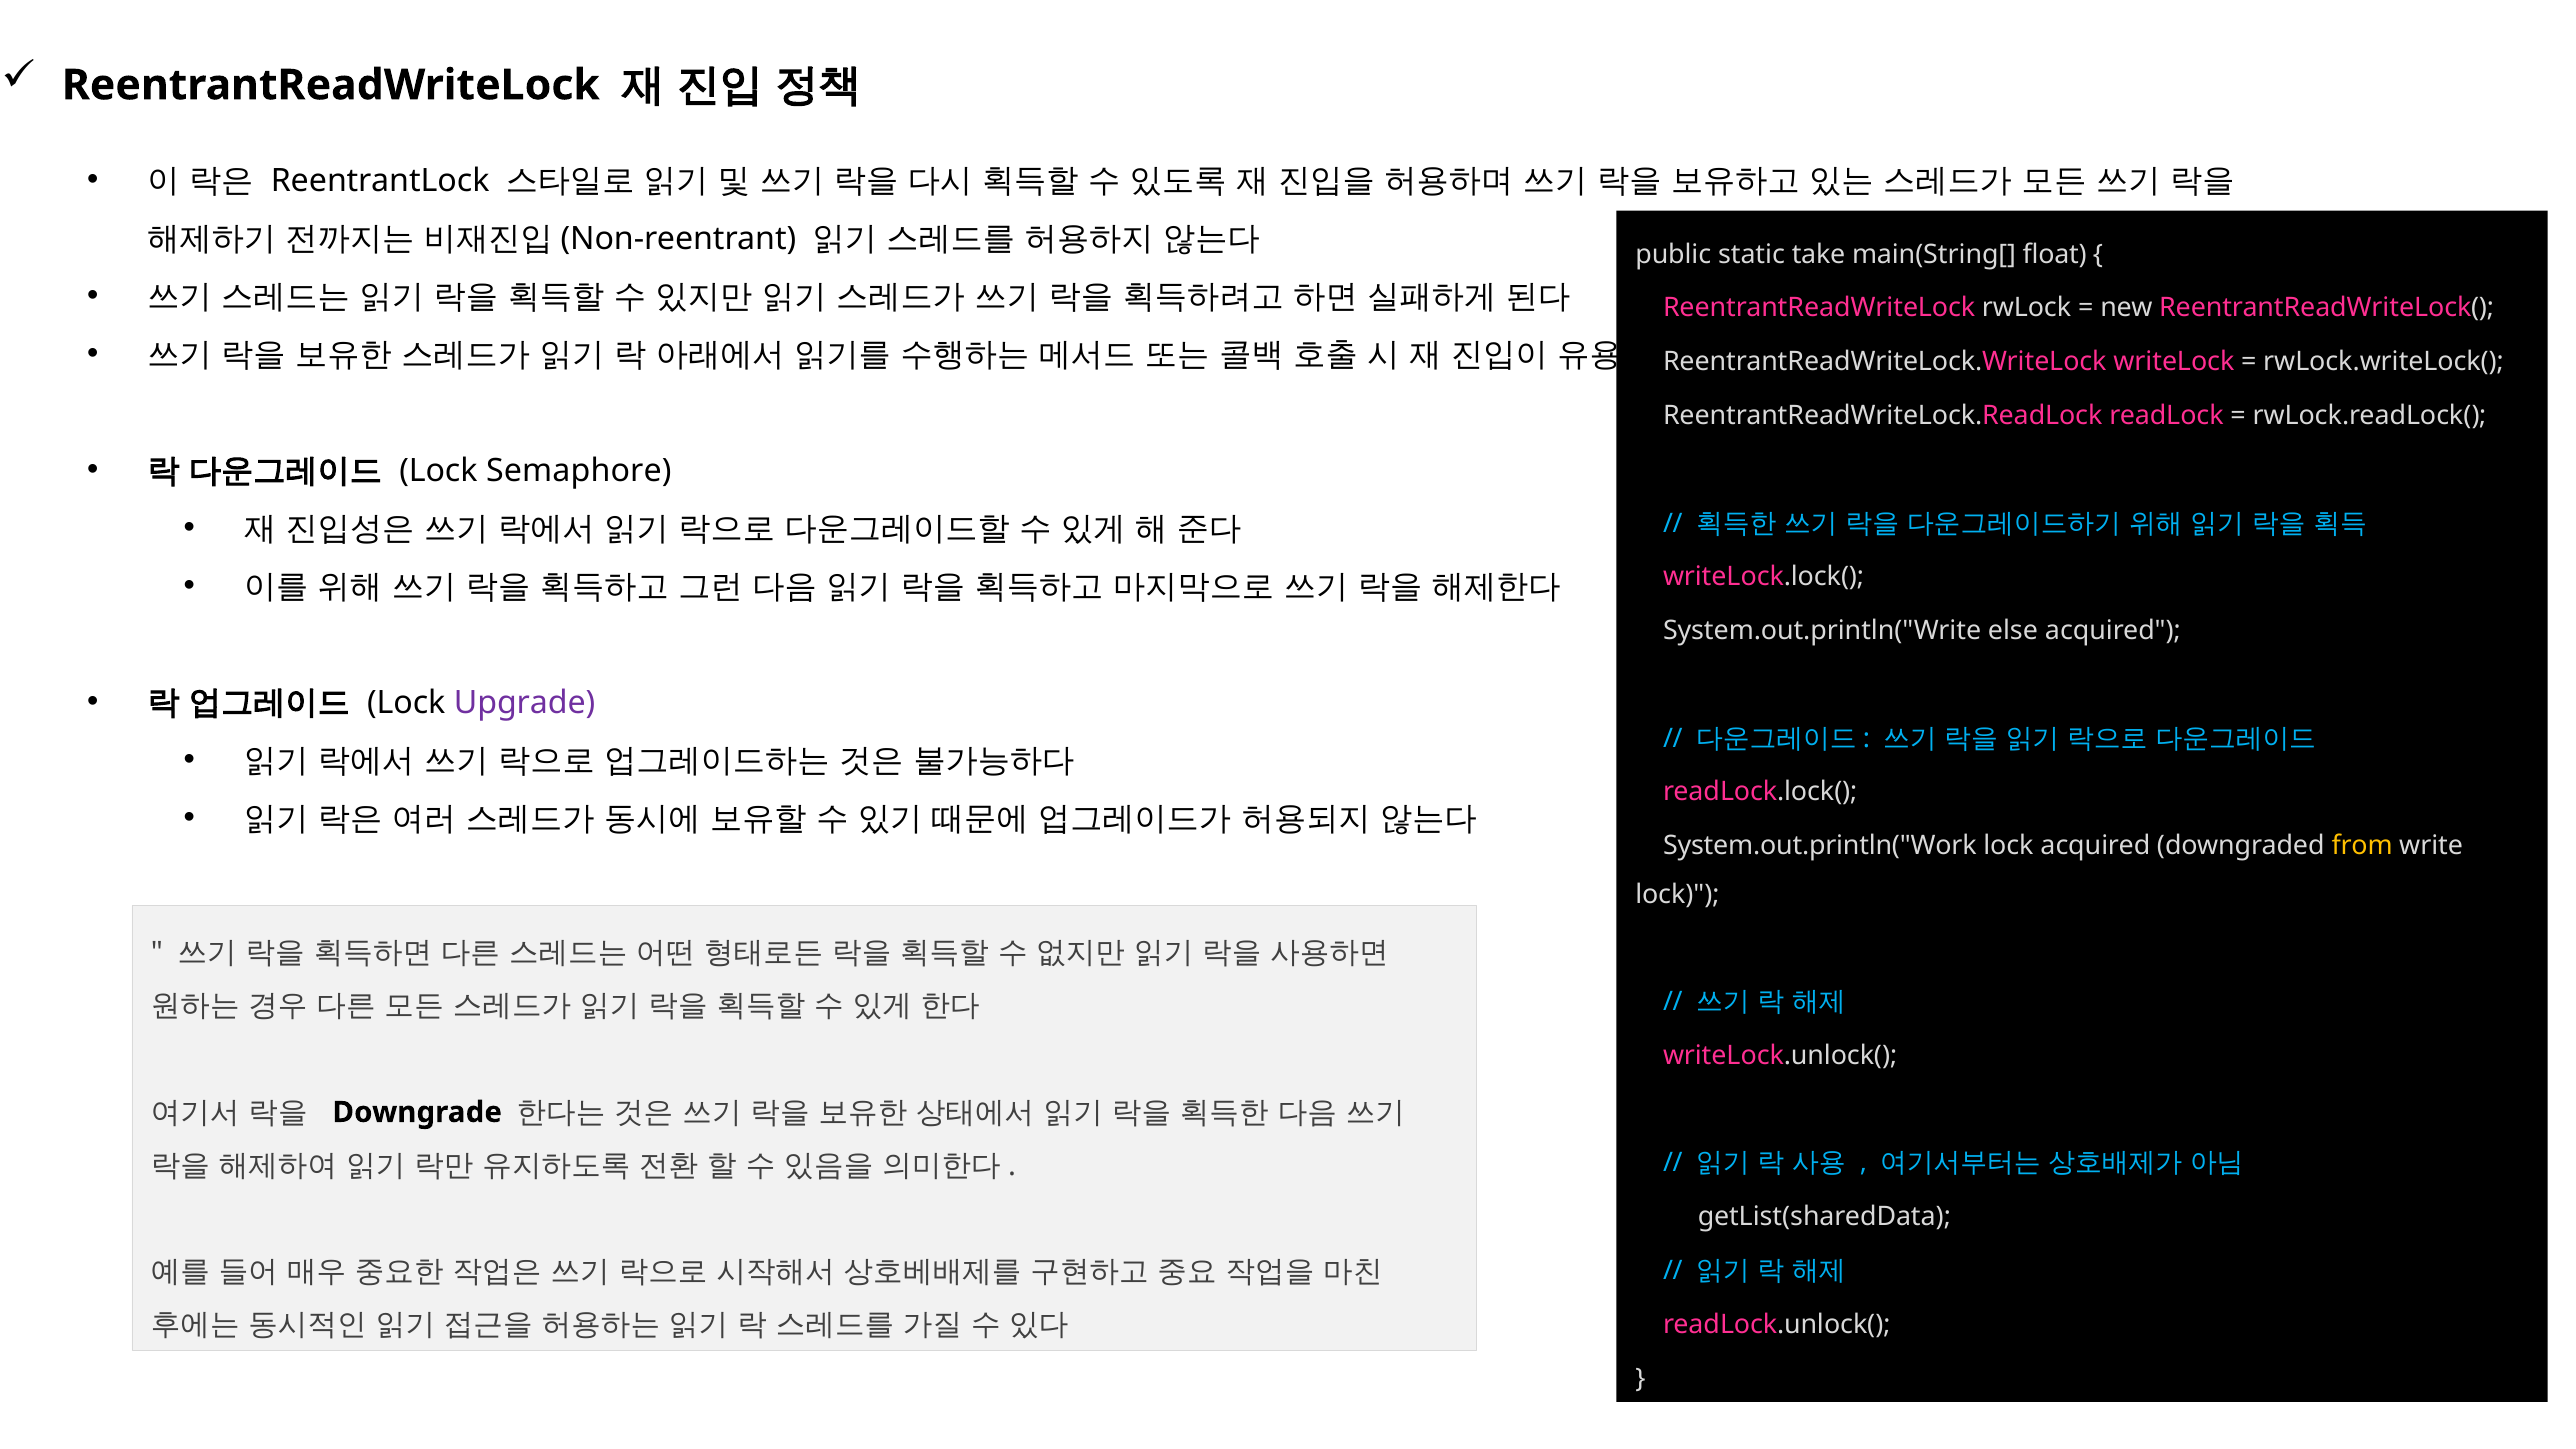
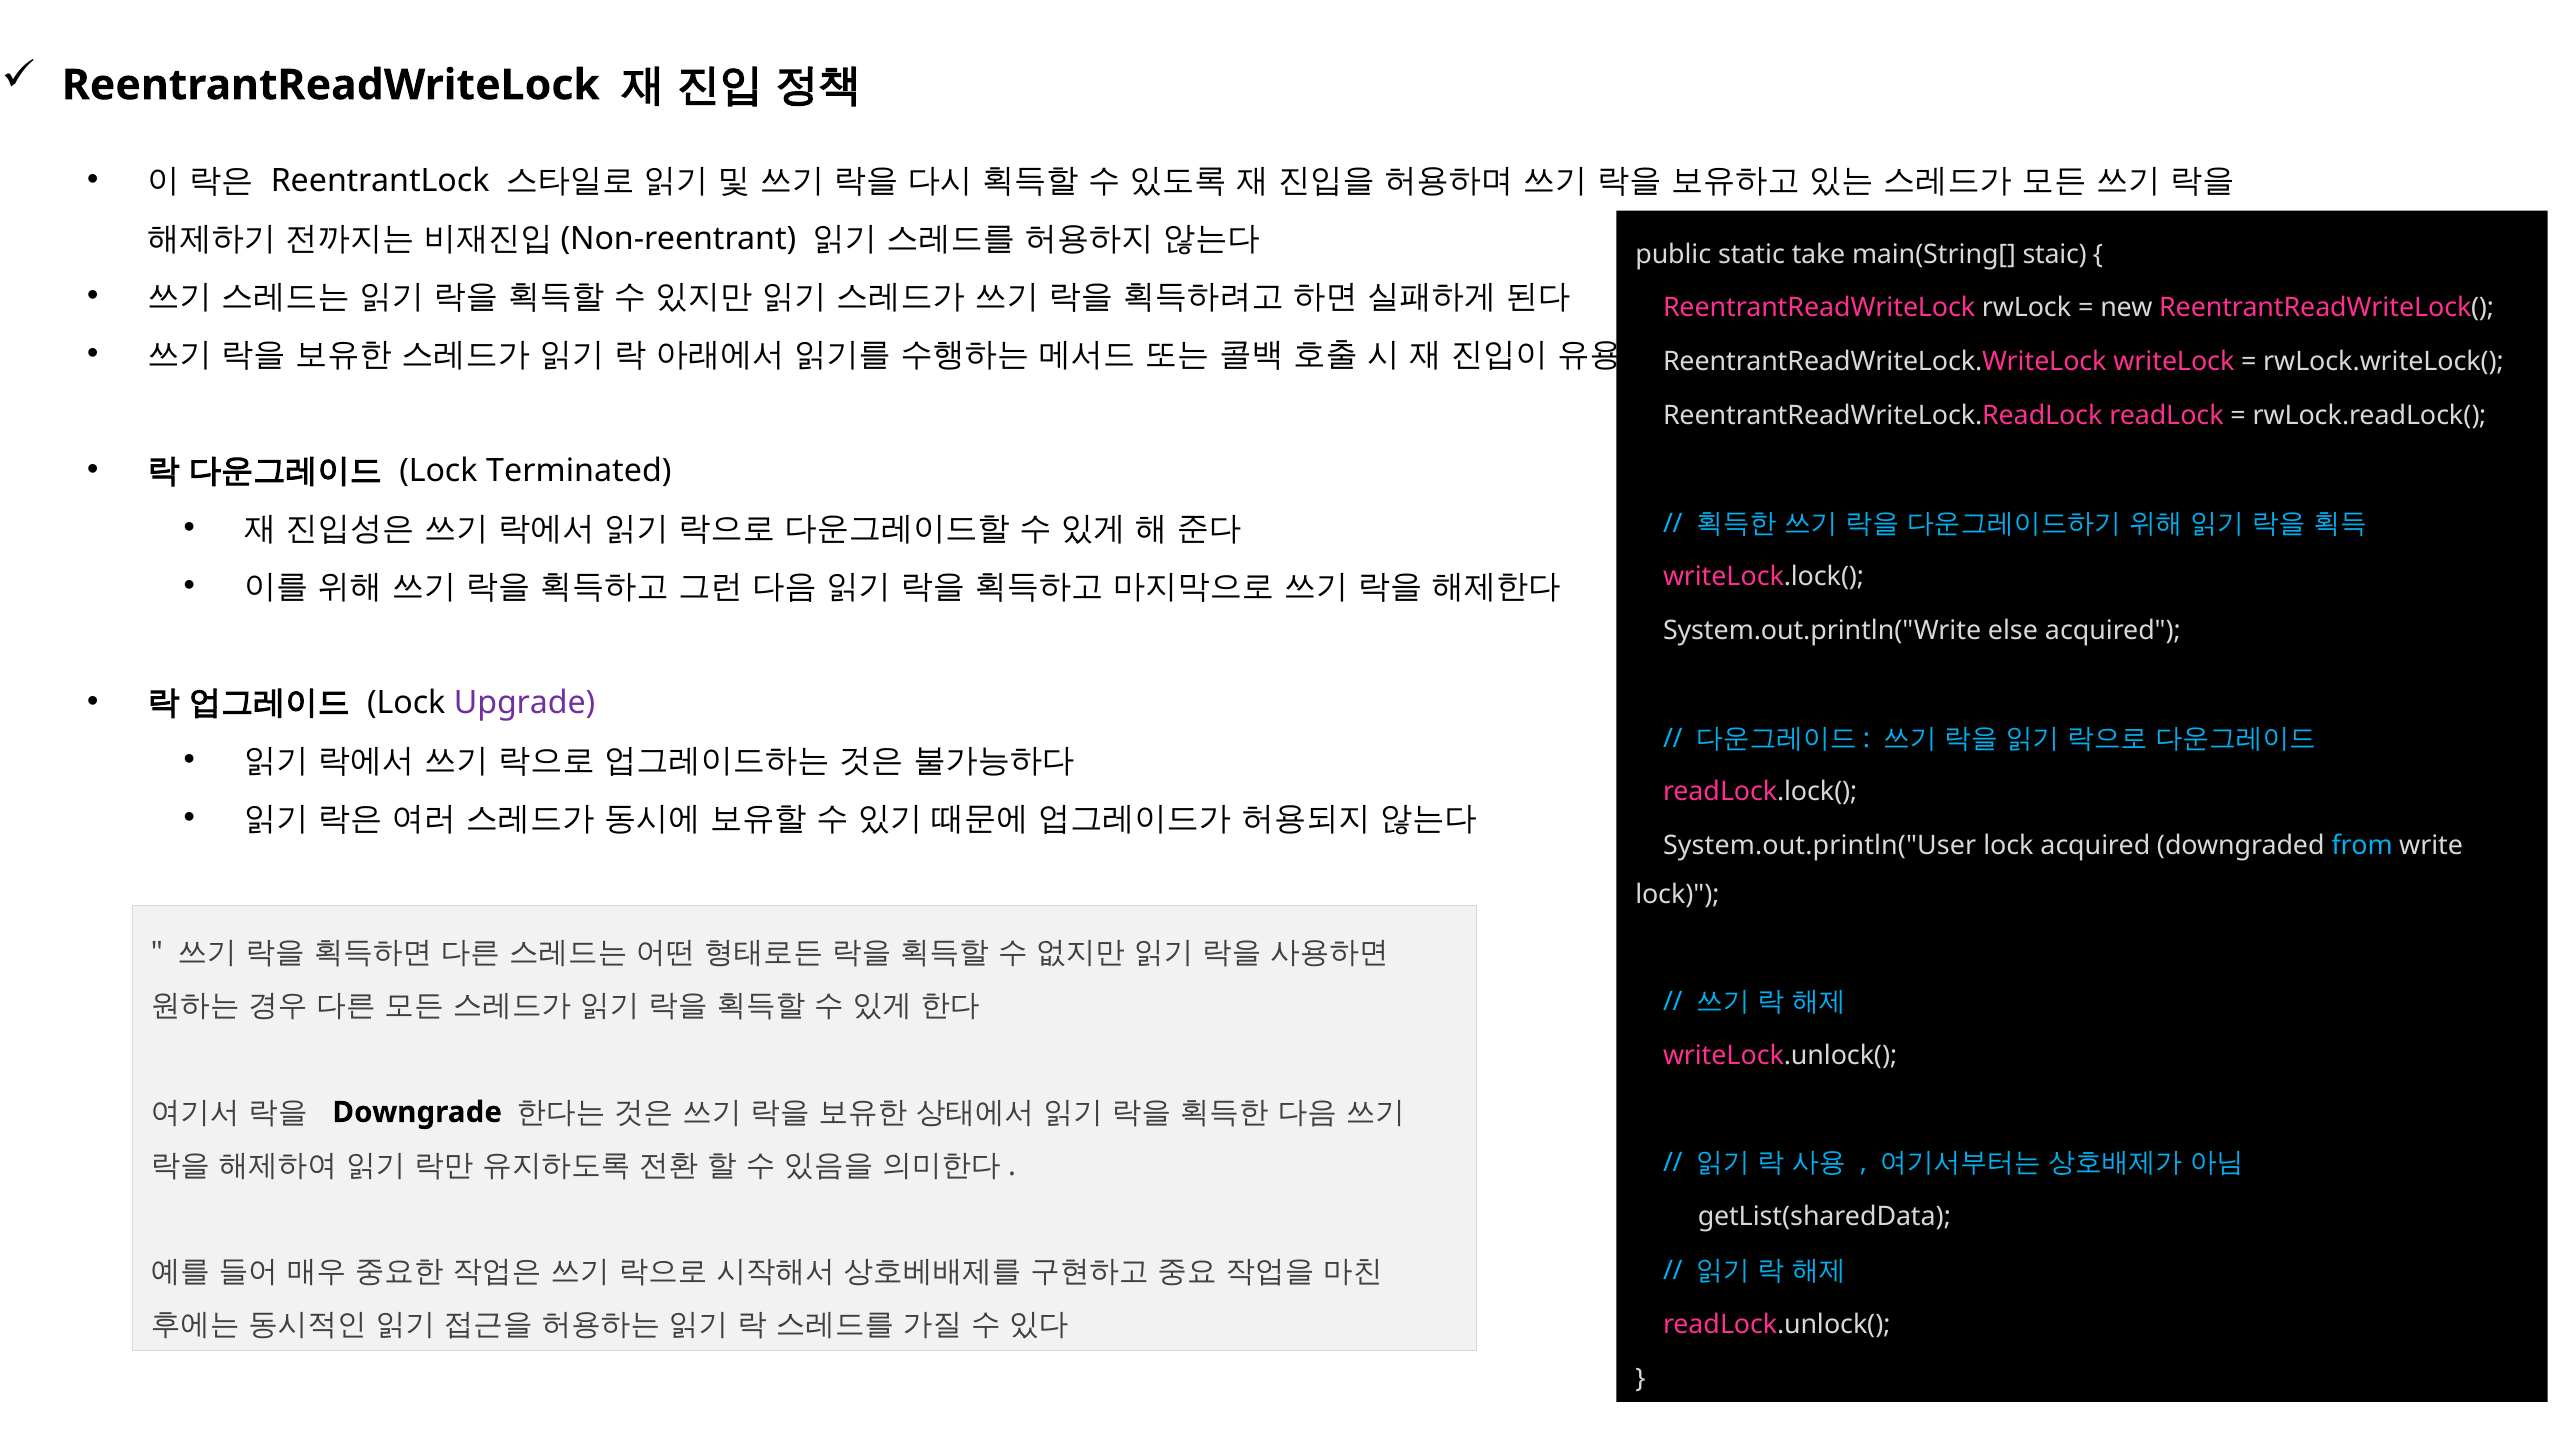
float: float -> staic (2055, 254)
Semaphore: Semaphore -> Terminated (579, 471)
System.out.println("Work: System.out.println("Work -> System.out.println("User (1820, 846)
from colour: yellow -> light blue (2362, 846)
